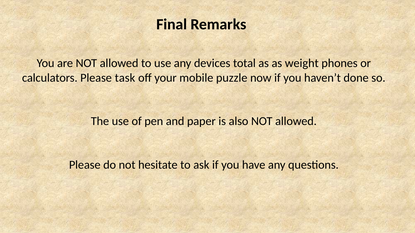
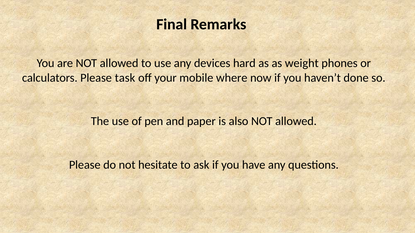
total: total -> hard (244, 63)
puzzle: puzzle -> where (232, 78)
